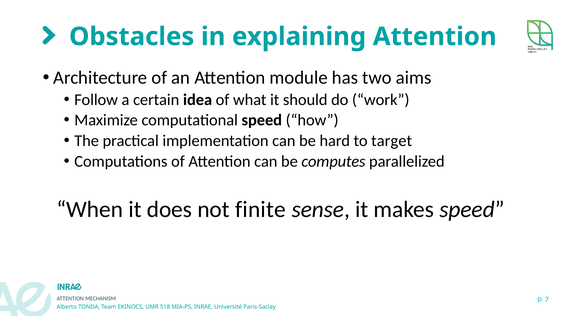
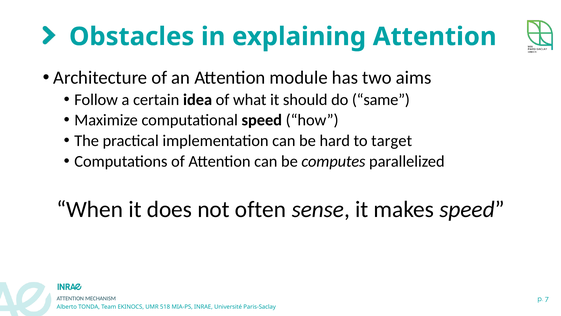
work: work -> same (381, 99)
finite: finite -> often (261, 209)
